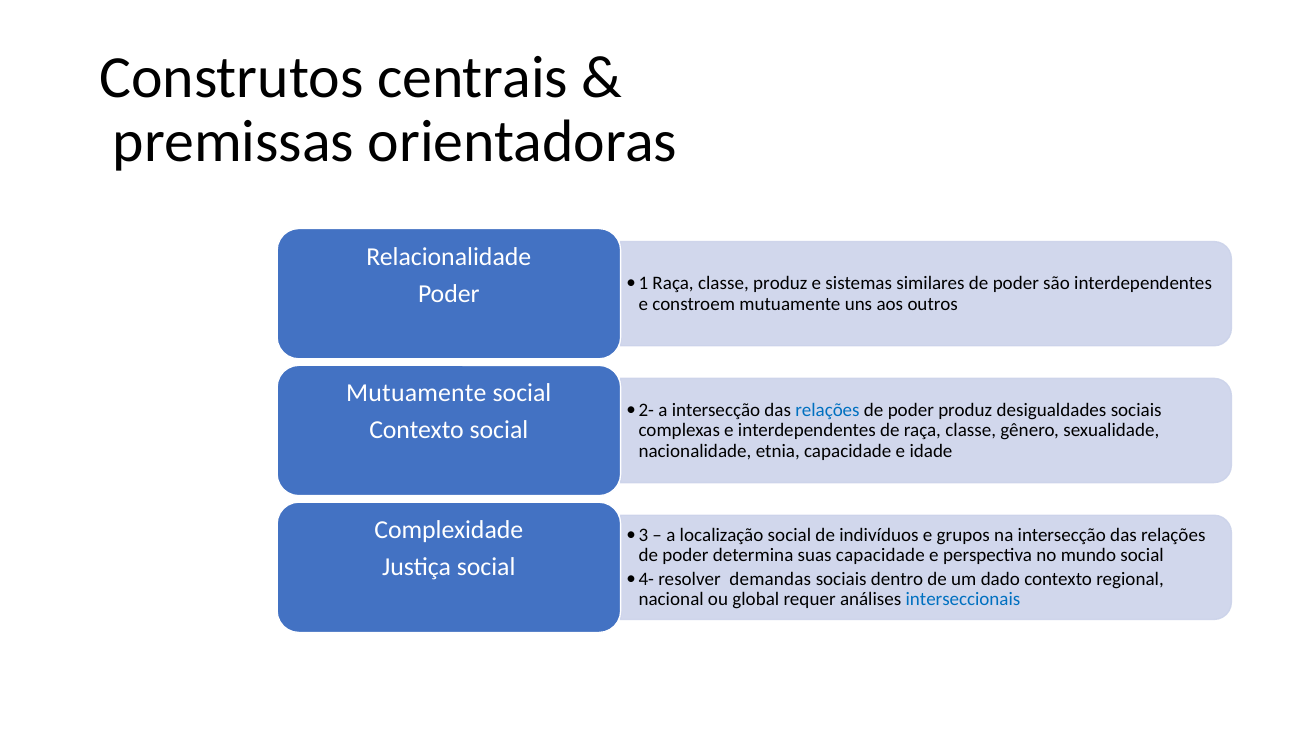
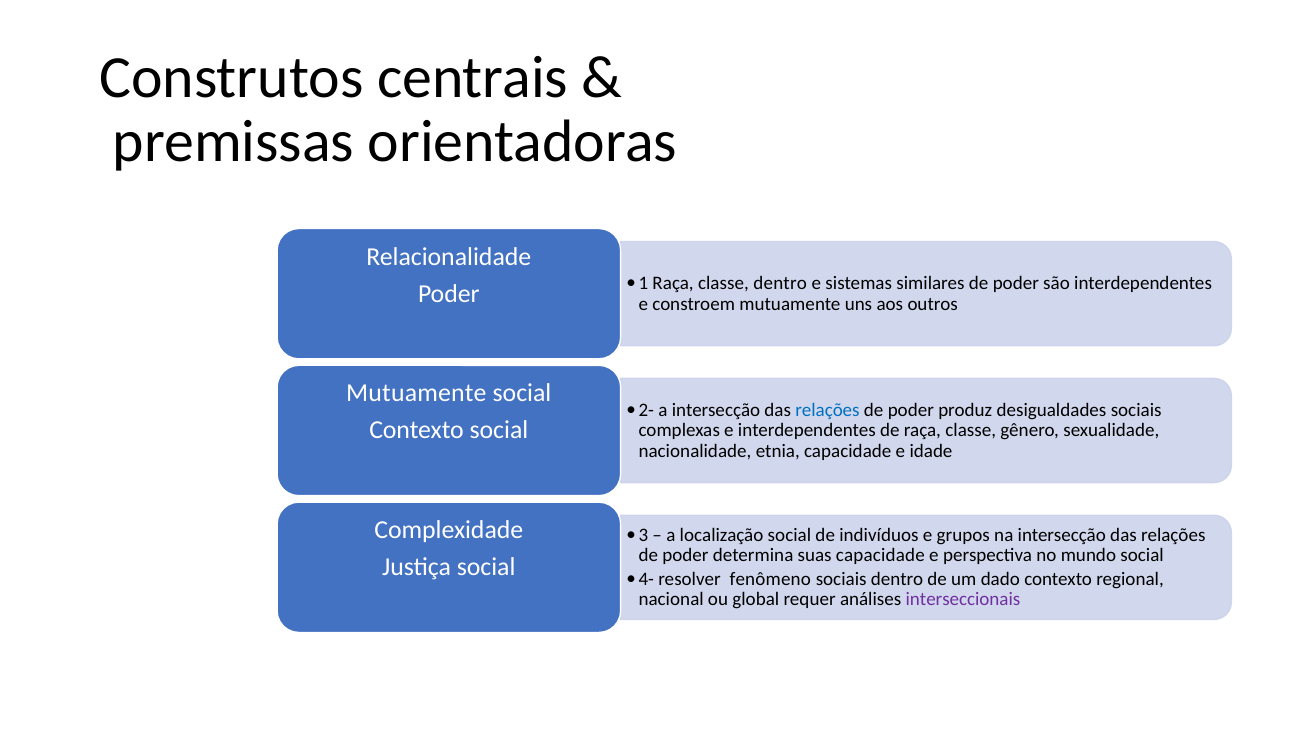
classe produz: produz -> dentro (780, 283)
demandas: demandas -> fenômeno (770, 579)
interseccionais colour: blue -> purple (963, 600)
